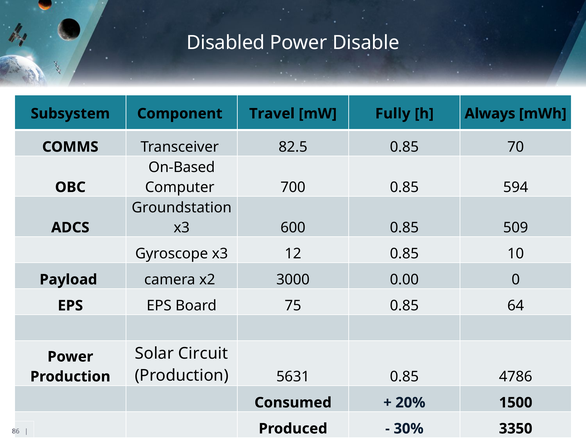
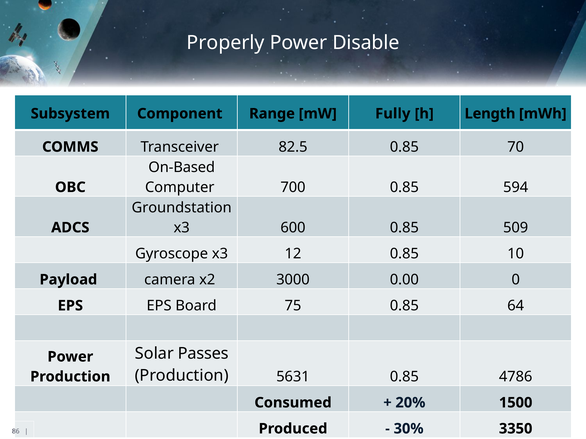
Disabled: Disabled -> Properly (226, 43)
Travel: Travel -> Range (272, 114)
Always: Always -> Length (490, 114)
Circuit: Circuit -> Passes (203, 354)
